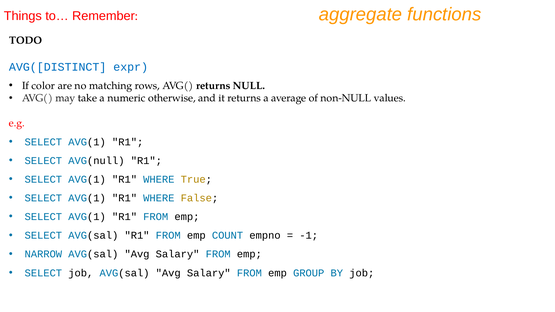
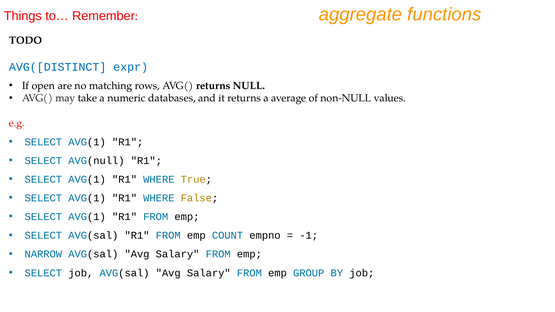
color: color -> open (43, 86)
otherwise: otherwise -> databases (172, 98)
